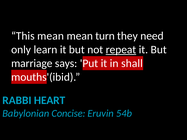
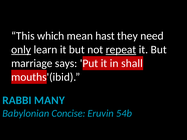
This mean: mean -> which (51, 36)
turn: turn -> hast (105, 36)
only underline: none -> present (21, 50)
HEART: HEART -> MANY (49, 101)
